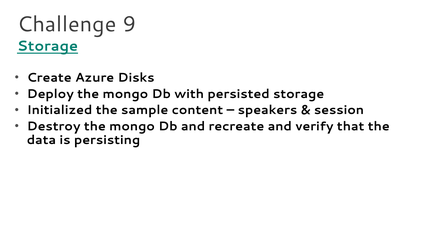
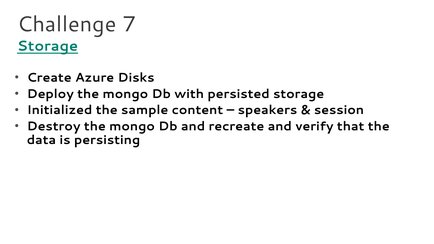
9: 9 -> 7 (129, 24)
